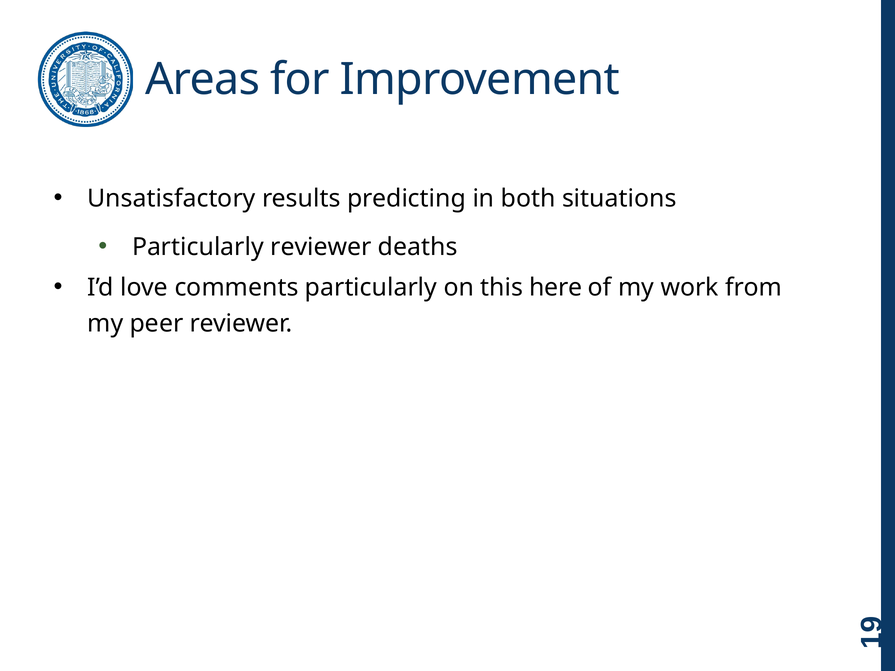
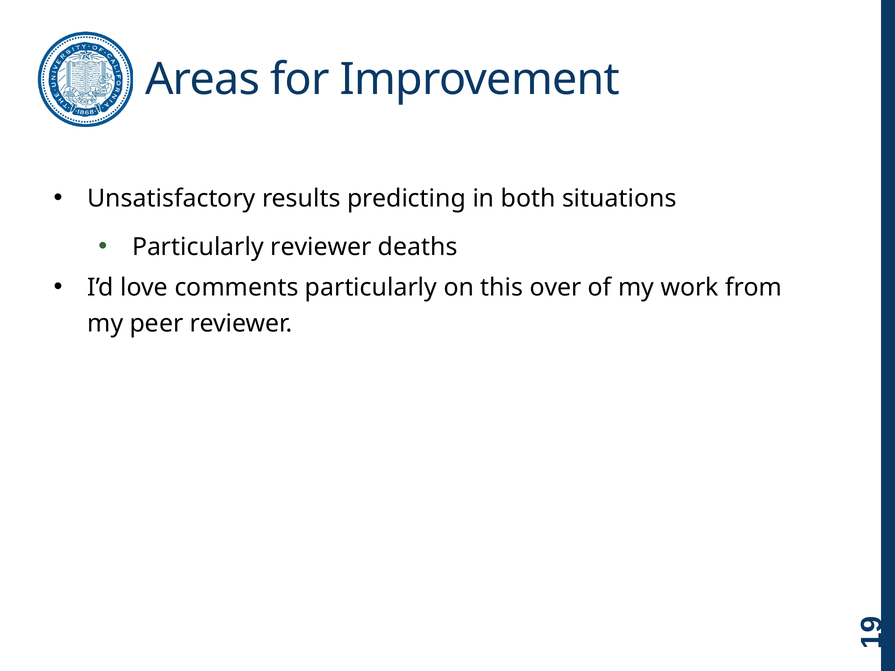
here: here -> over (556, 288)
